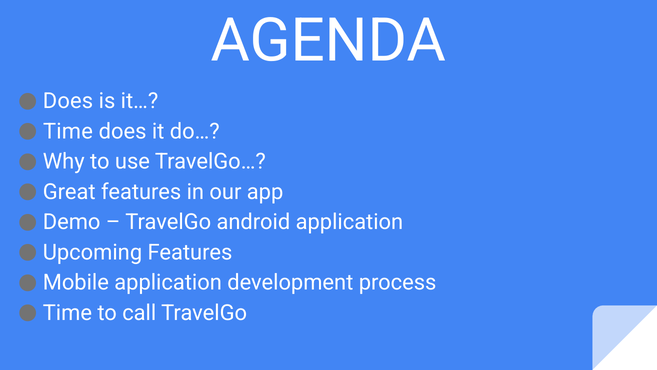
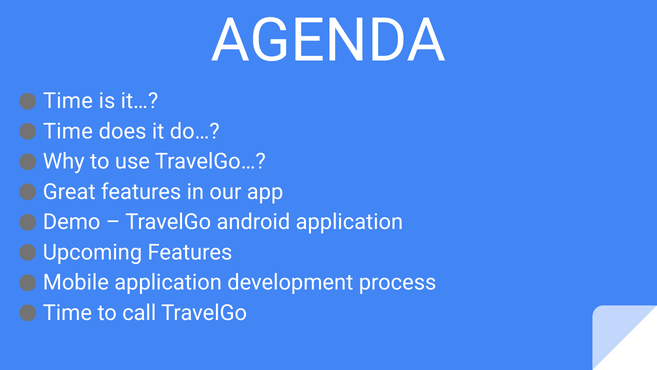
Does: Does -> Time (68, 101)
